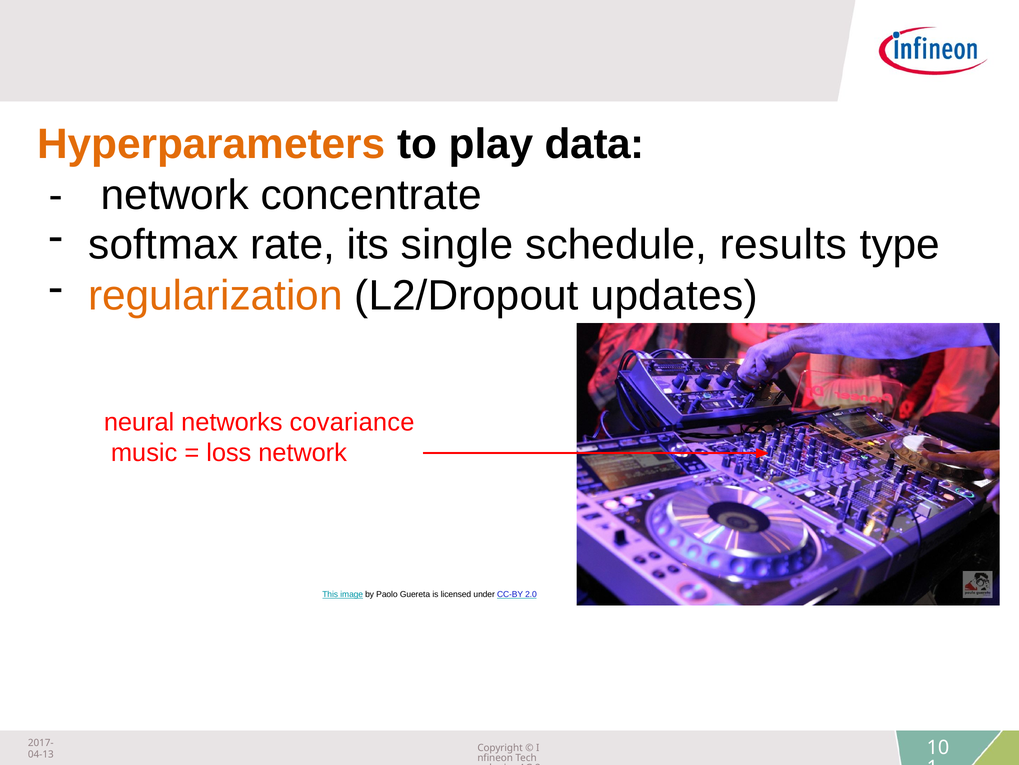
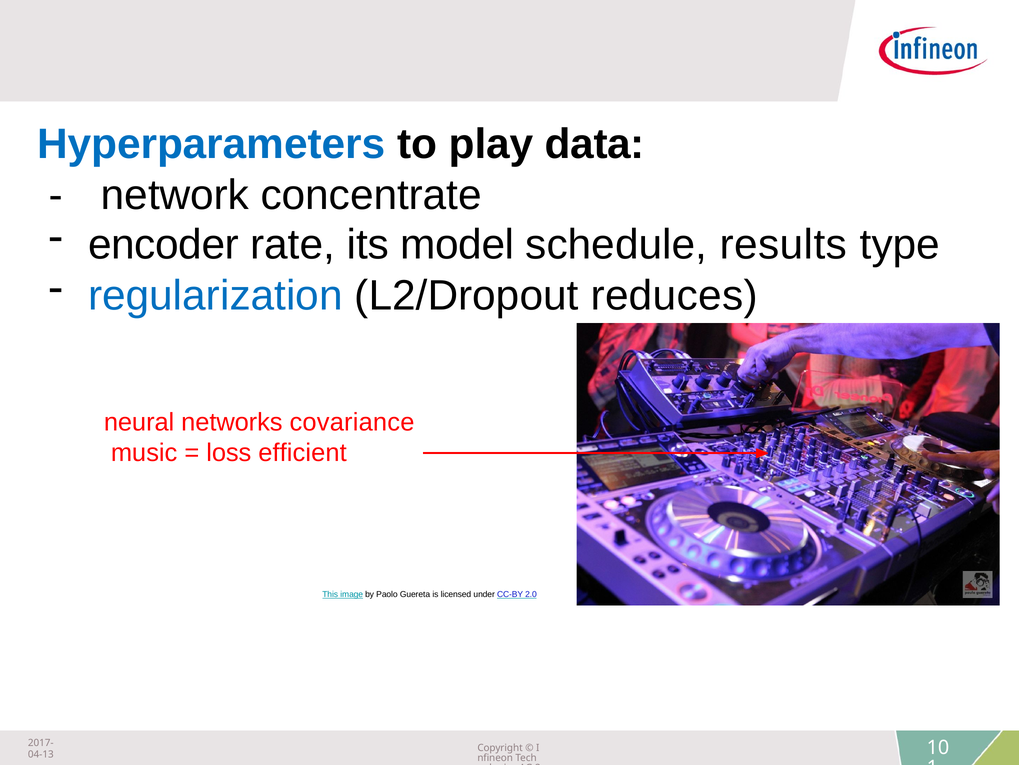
Hyperparameters colour: orange -> blue (211, 144)
softmax: softmax -> encoder (164, 244)
single: single -> model (457, 244)
regularization colour: orange -> blue (215, 295)
updates: updates -> reduces (674, 295)
loss network: network -> efficient (302, 452)
